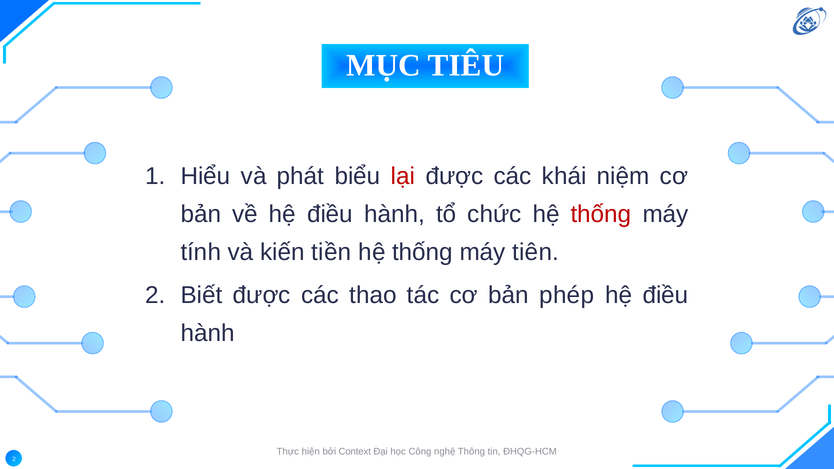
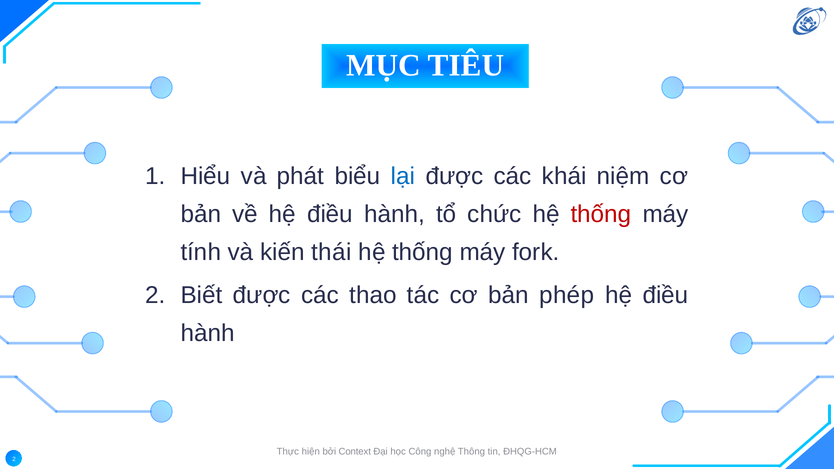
lại colour: red -> blue (403, 176)
tiền: tiền -> thái (331, 252)
tiên: tiên -> fork (536, 252)
